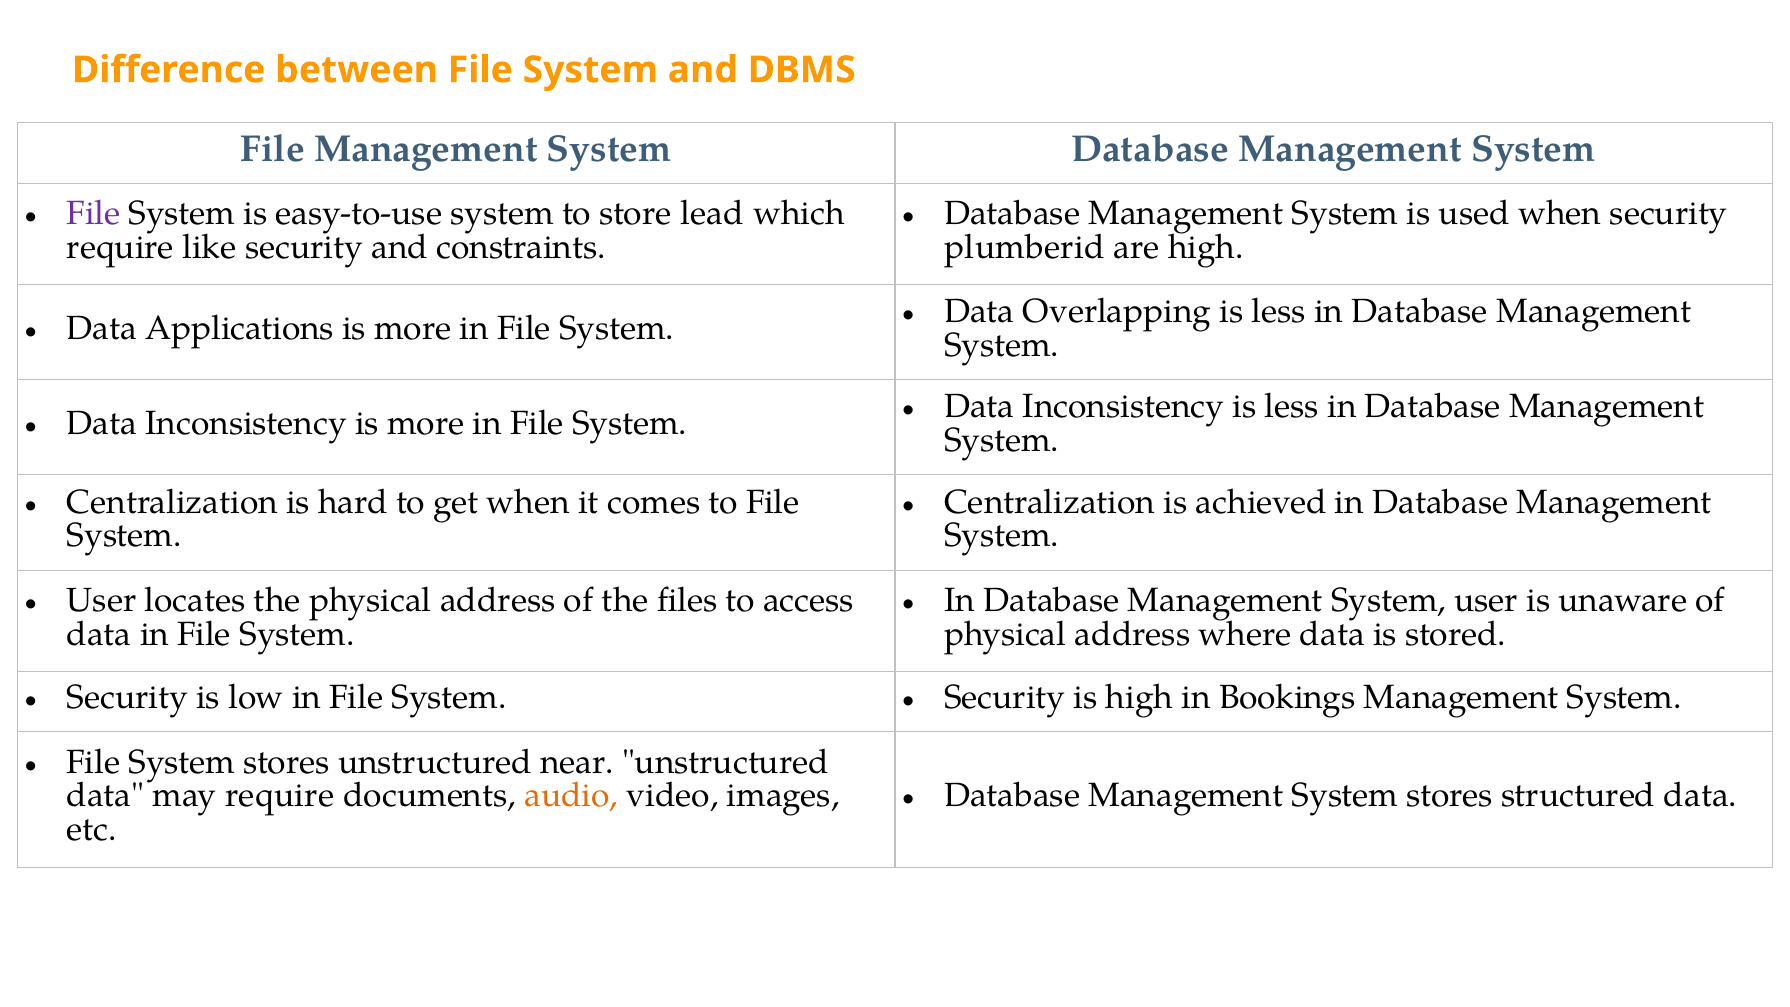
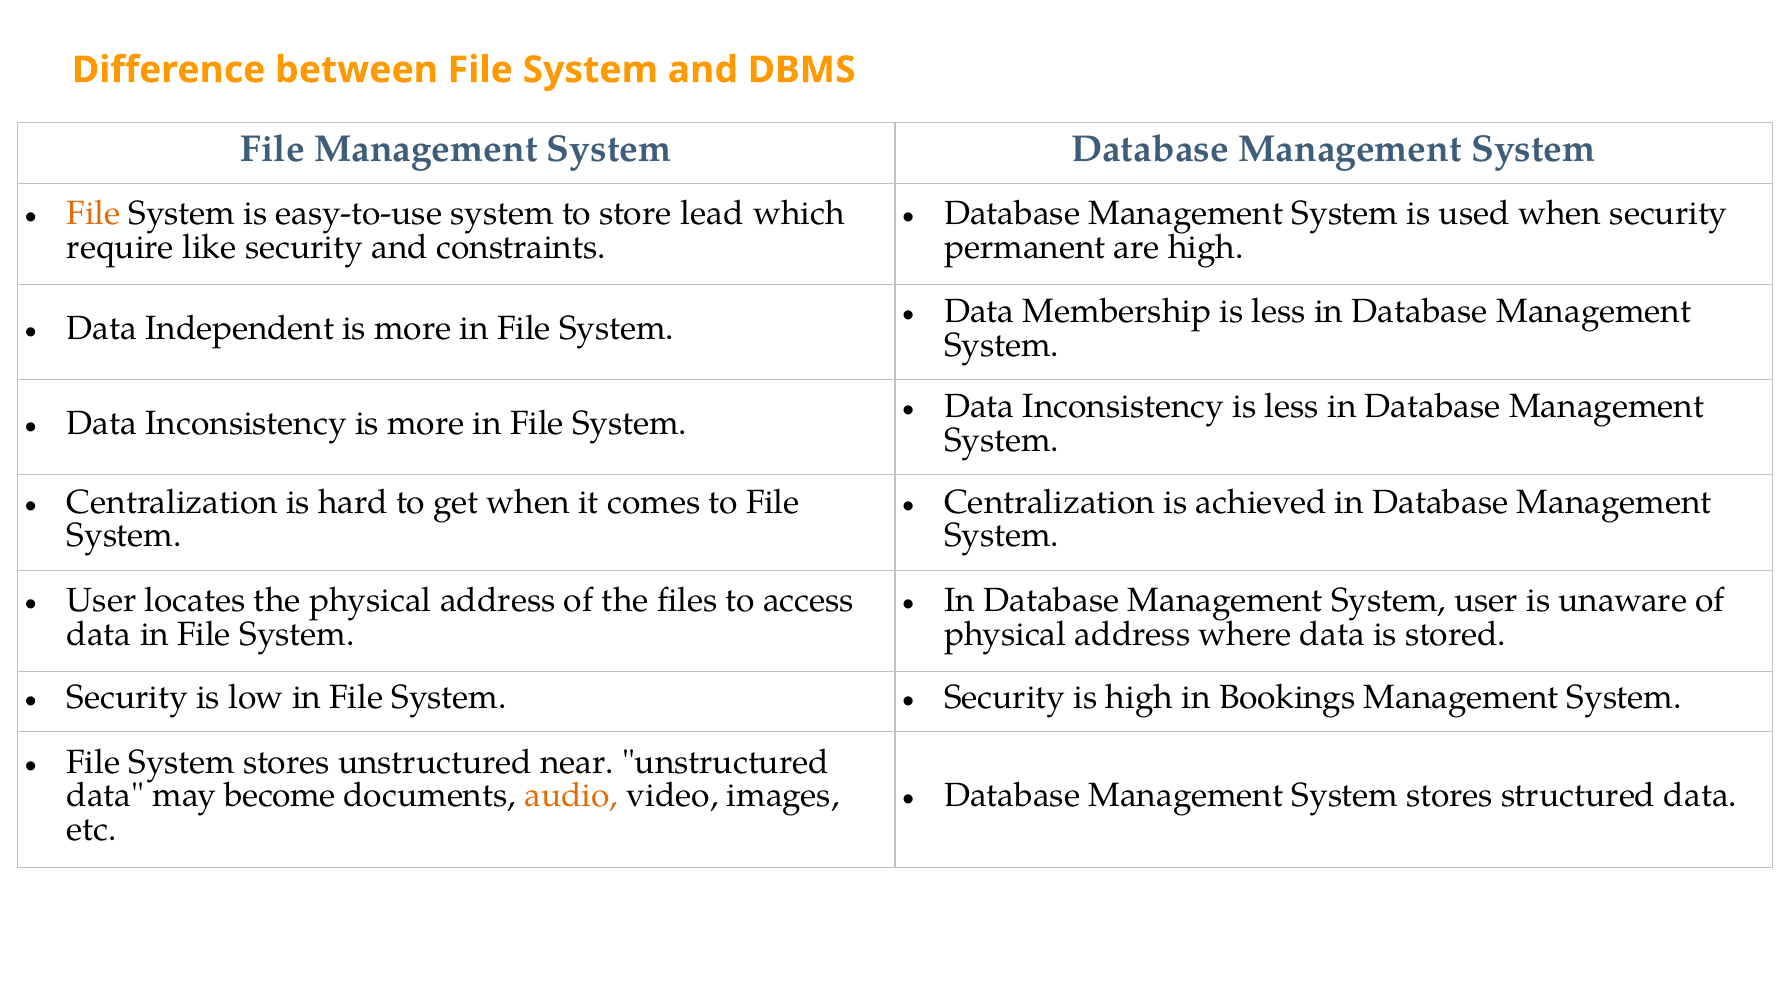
File colour: purple -> orange (94, 213)
plumberid: plumberid -> permanent (1025, 247)
Overlapping: Overlapping -> Membership (1117, 311)
Applications: Applications -> Independent (240, 328)
may require: require -> become (280, 796)
